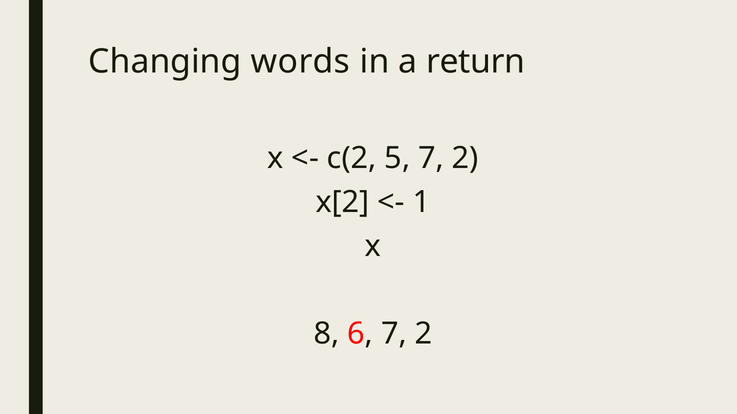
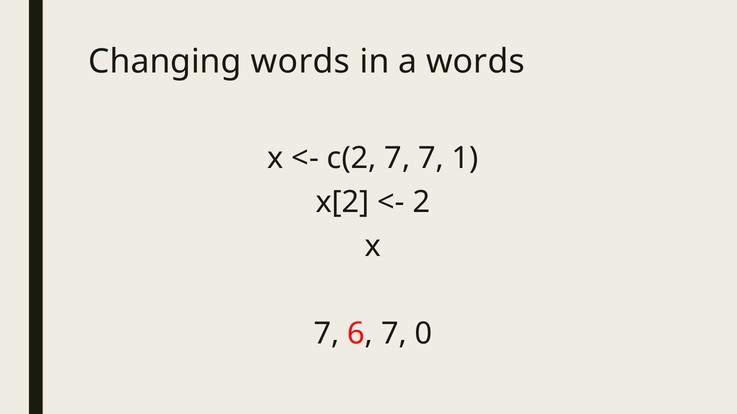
a return: return -> words (475, 62)
c(2 5: 5 -> 7 (397, 159)
2: 2 -> 1 (465, 159)
1: 1 -> 2 (422, 202)
8: 8 -> 7 (327, 334)
6 7 2: 2 -> 0 (424, 334)
